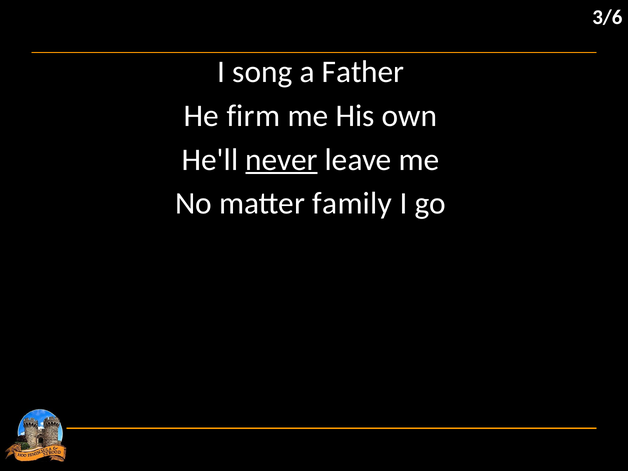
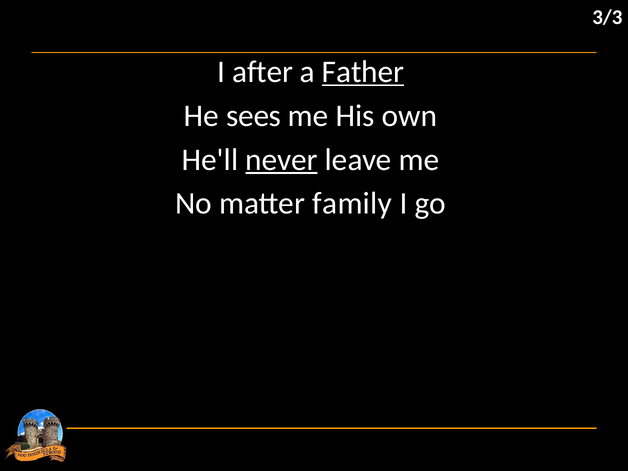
3/6: 3/6 -> 3/3 (607, 17)
song: song -> after (263, 72)
Father underline: none -> present (363, 72)
firm: firm -> sees (254, 116)
